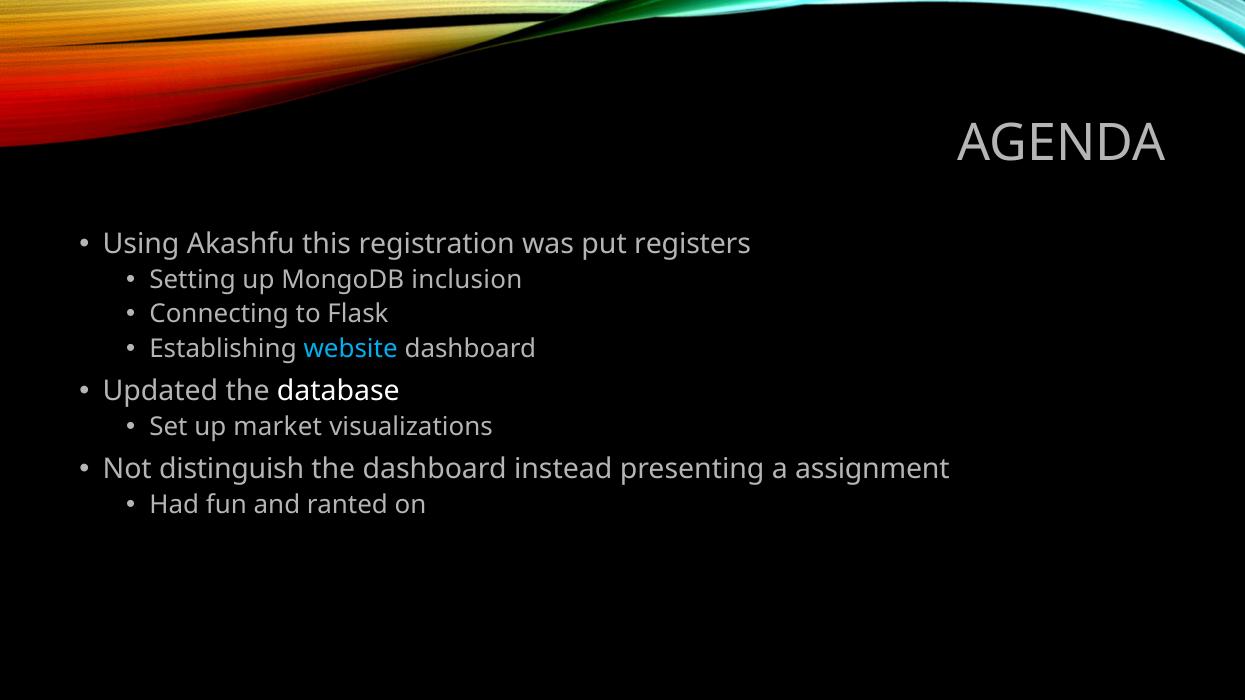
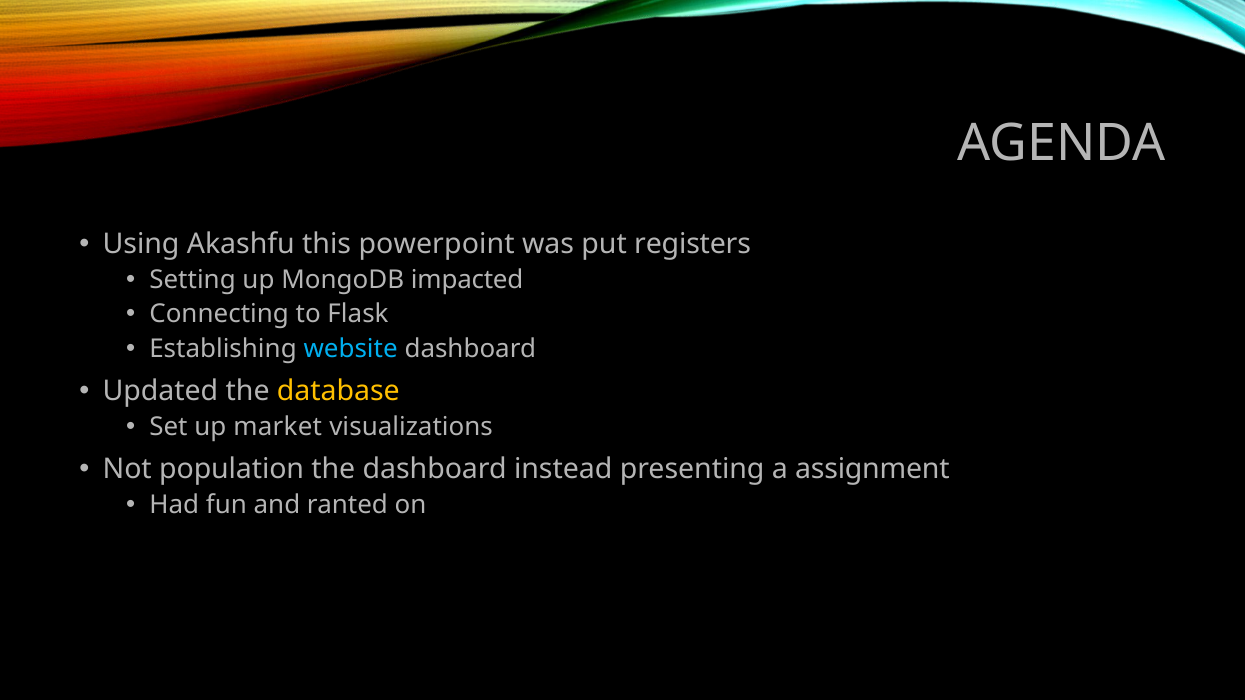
registration: registration -> powerpoint (437, 244)
inclusion: inclusion -> impacted (467, 280)
database colour: white -> yellow (338, 391)
distinguish: distinguish -> population (232, 470)
